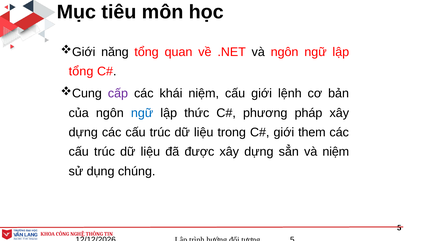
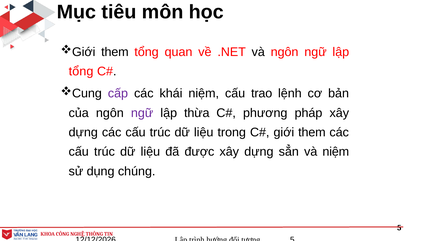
năng: năng -> them (115, 52)
cấu giới: giới -> trao (262, 94)
ngữ colour: blue -> purple (142, 113)
thức: thức -> thừa (197, 113)
